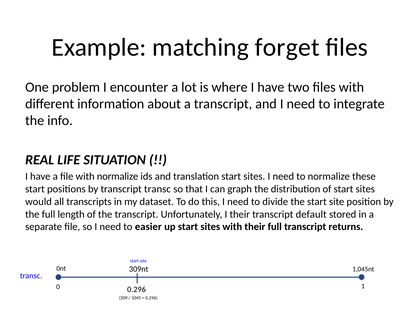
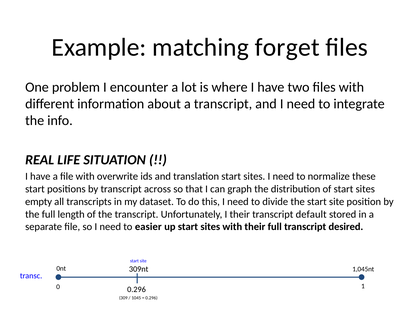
with normalize: normalize -> overwrite (118, 176)
transcript transc: transc -> across (158, 189)
would: would -> empty (39, 202)
returns: returns -> desired (346, 227)
